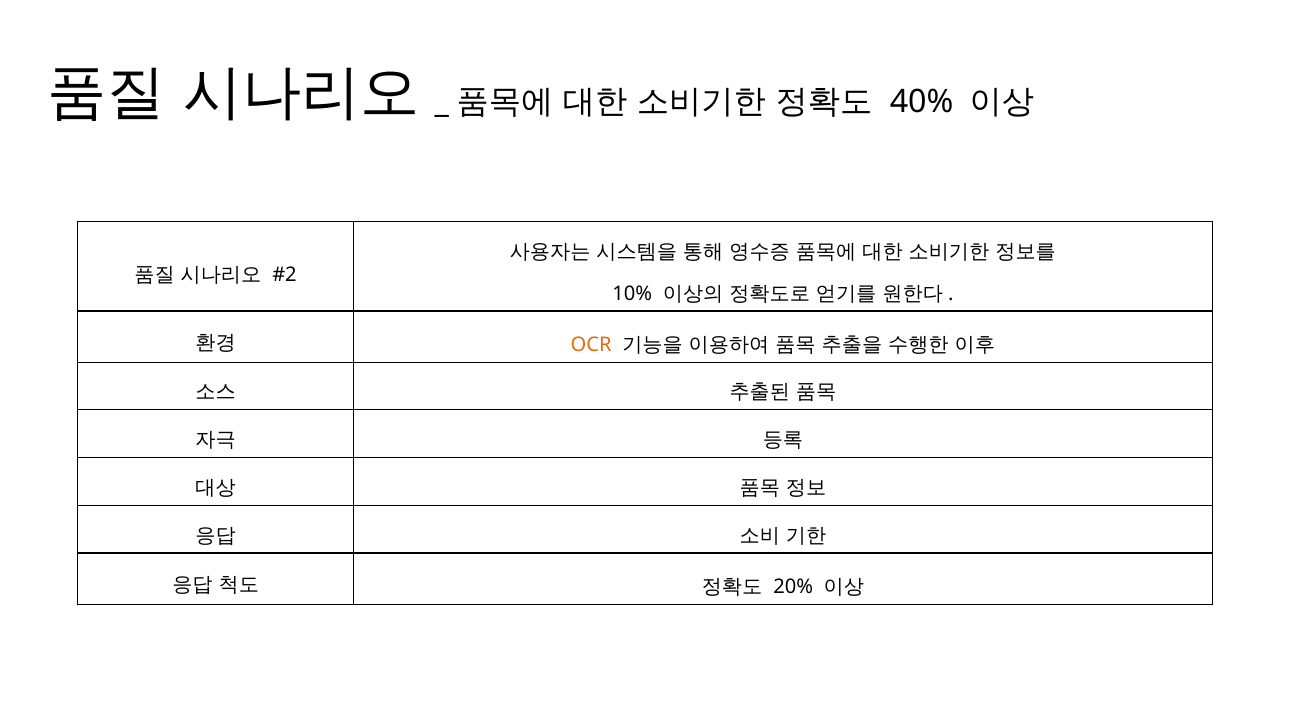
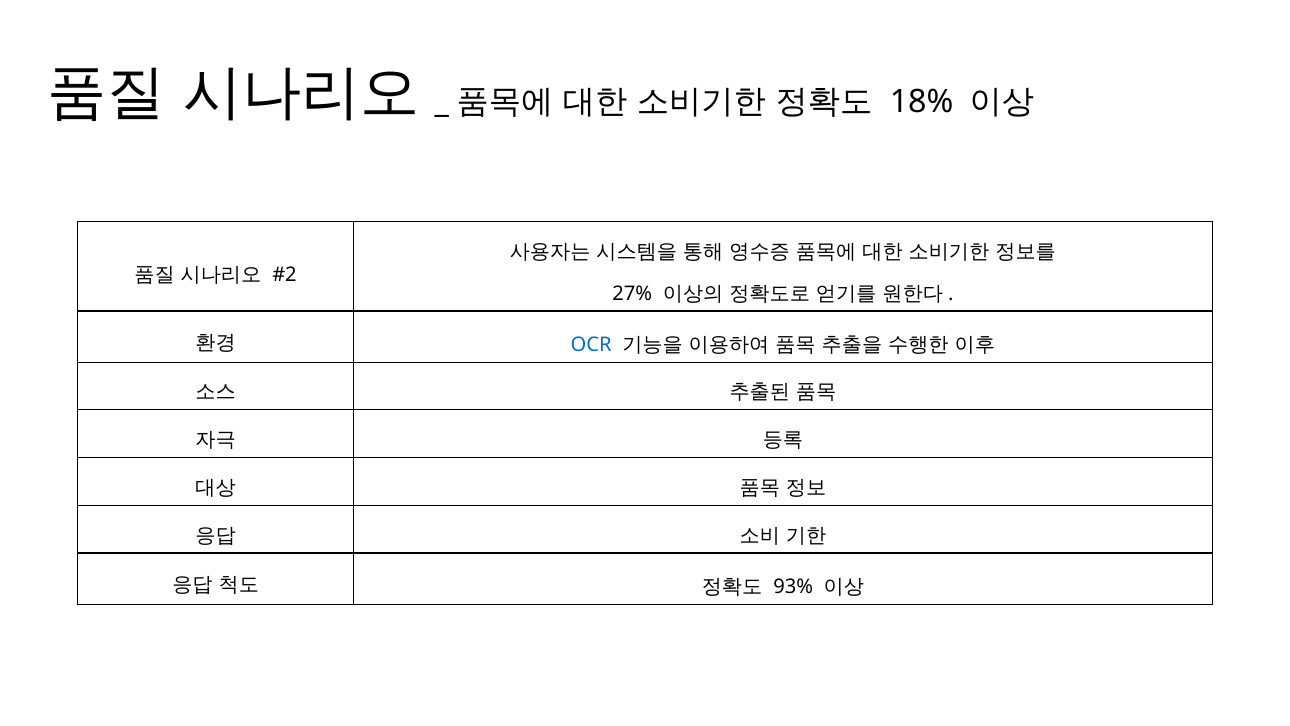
40%: 40% -> 18% (922, 101)
10%: 10% -> 27% (632, 293)
OCR colour: orange -> blue (591, 344)
20%: 20% -> 93% (793, 586)
